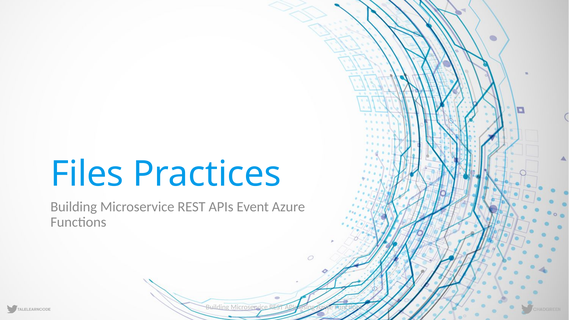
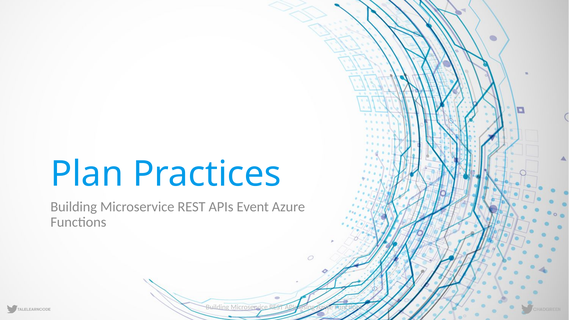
Files: Files -> Plan (87, 174)
